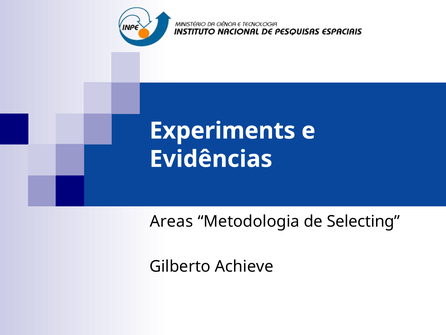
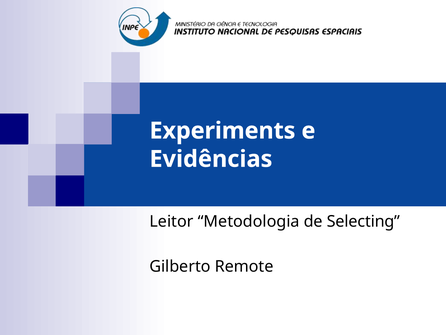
Areas: Areas -> Leitor (171, 221)
Achieve: Achieve -> Remote (244, 266)
